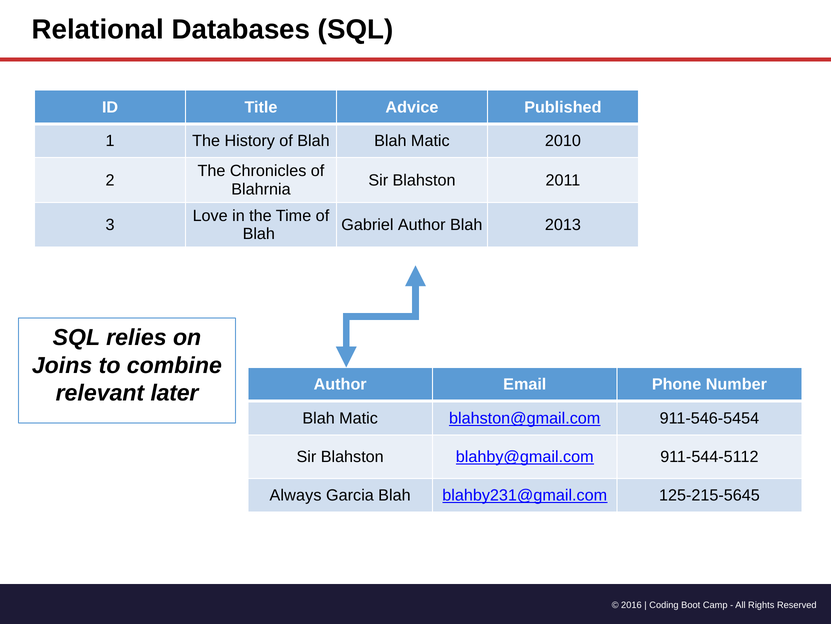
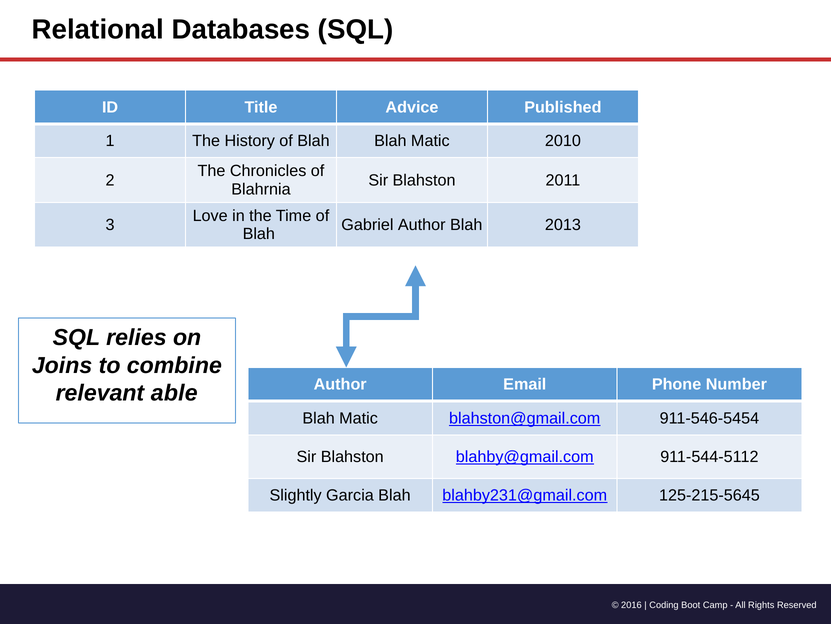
later: later -> able (174, 393)
Always: Always -> Slightly (296, 495)
